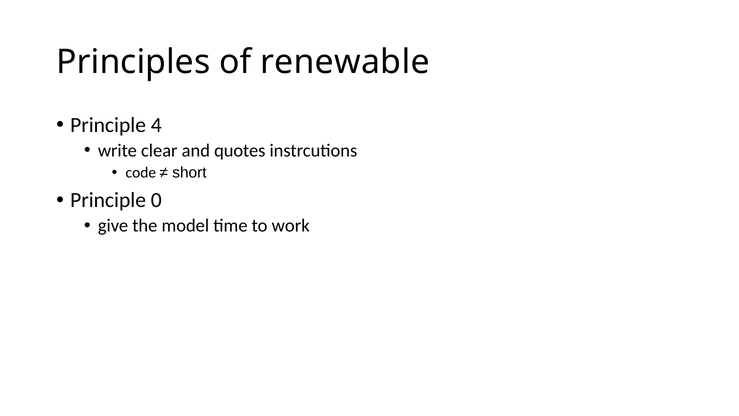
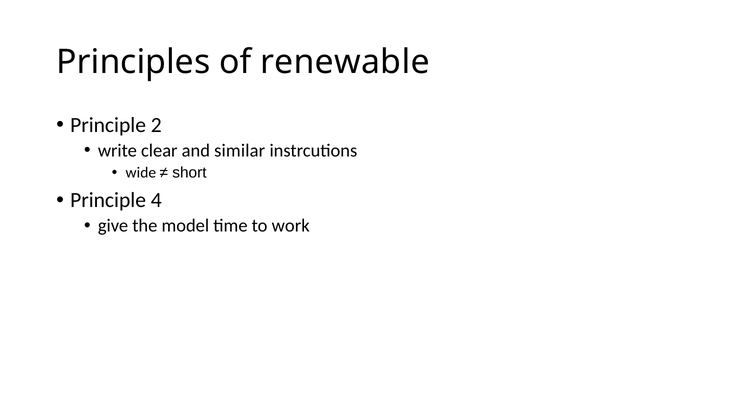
4: 4 -> 2 (156, 125)
quotes: quotes -> similar (240, 150)
code: code -> wide (141, 173)
0: 0 -> 4 (156, 200)
